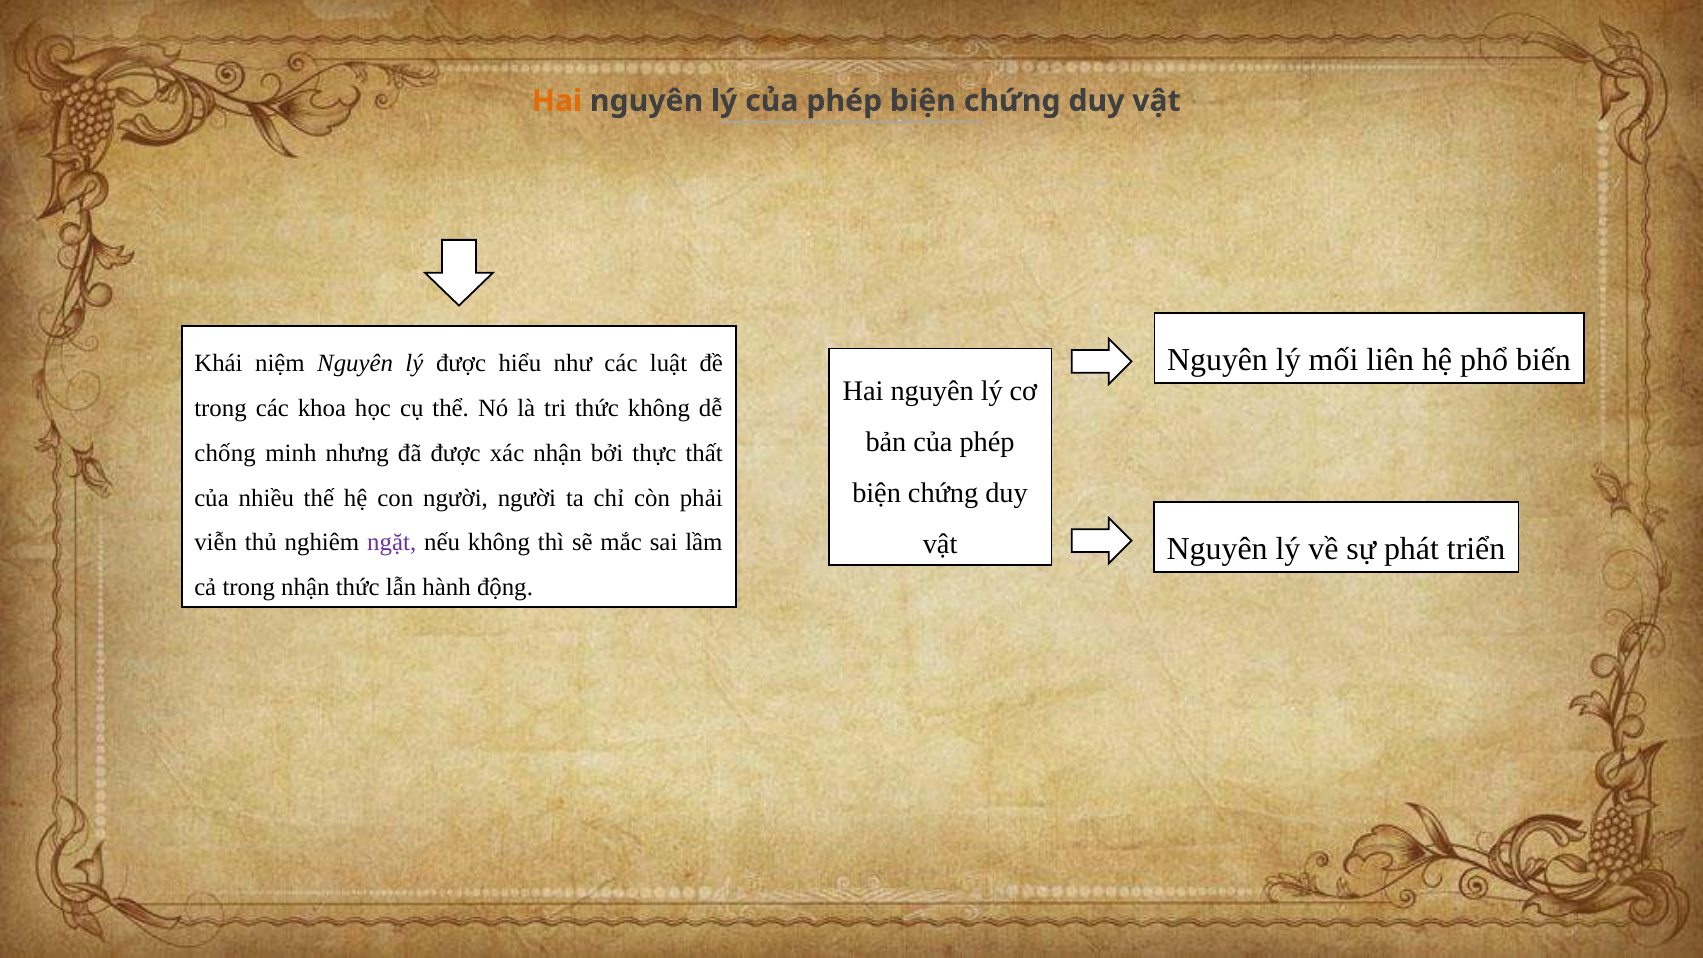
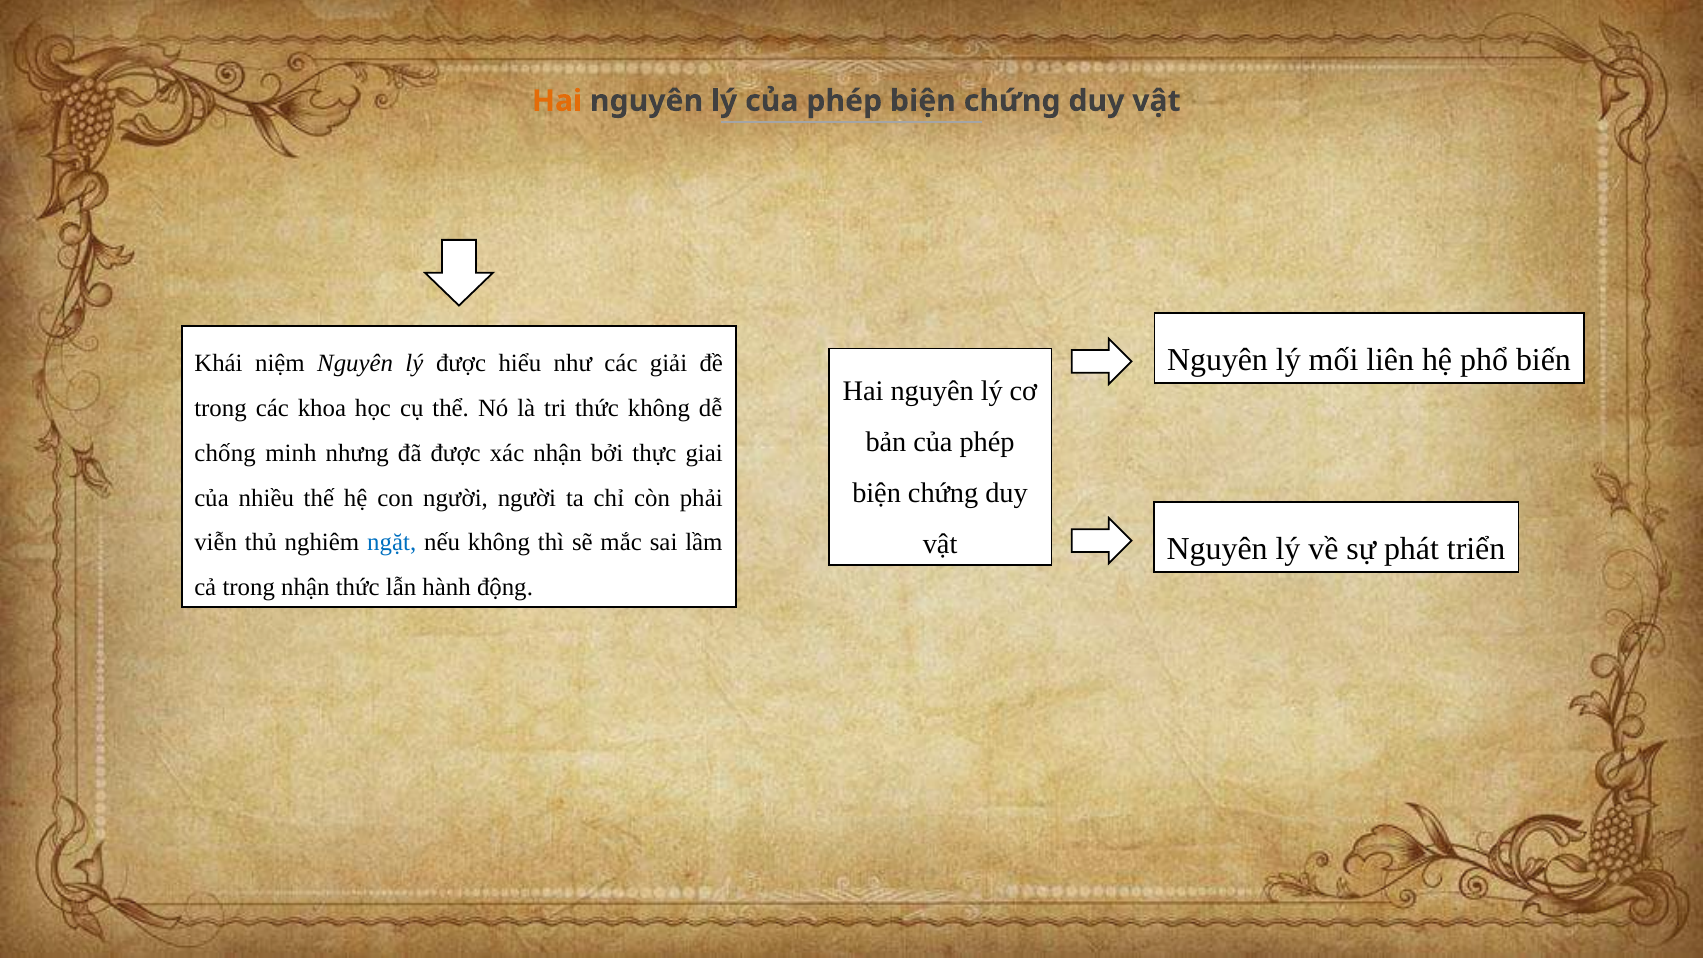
luật: luật -> giải (669, 364)
thất: thất -> giai (704, 453)
ngặt colour: purple -> blue (392, 543)
